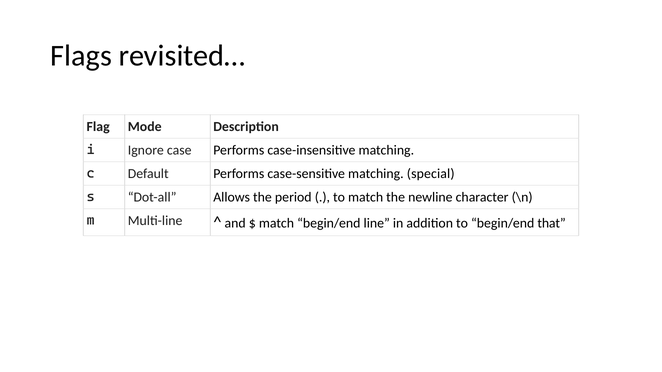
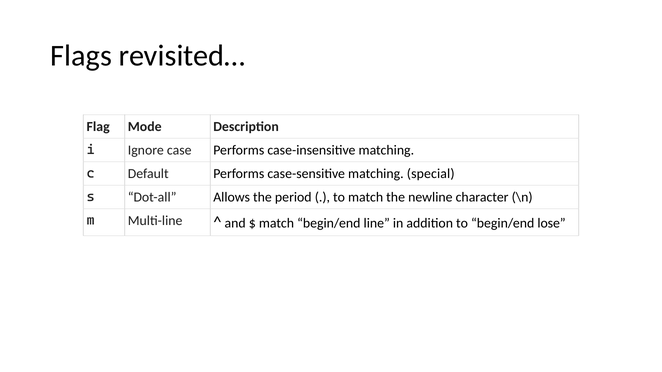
that: that -> lose (552, 223)
